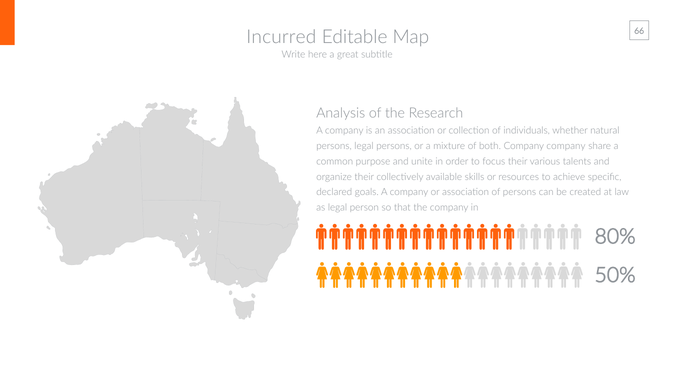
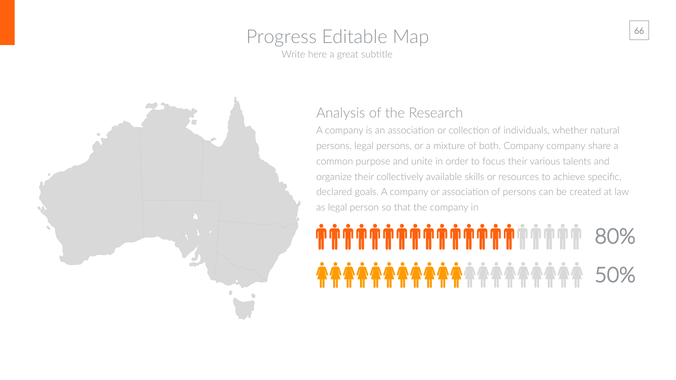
Incurred: Incurred -> Progress (281, 37)
